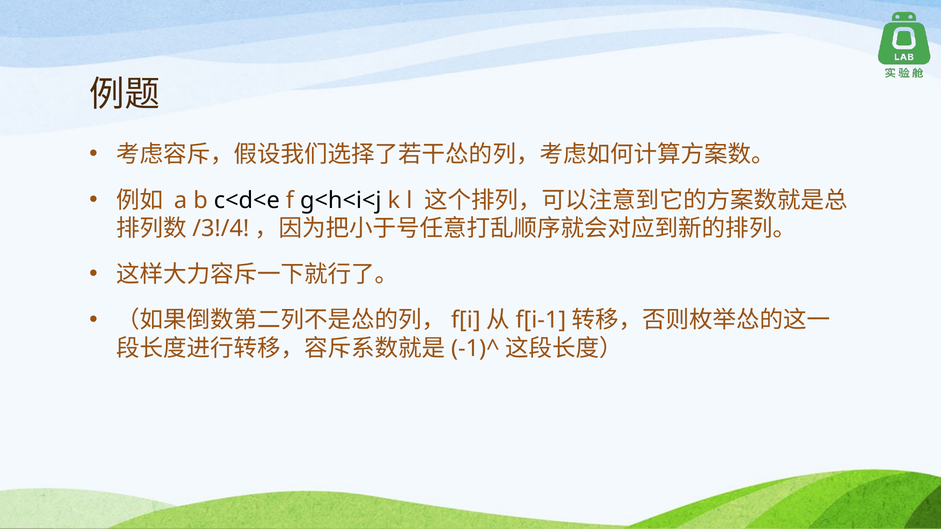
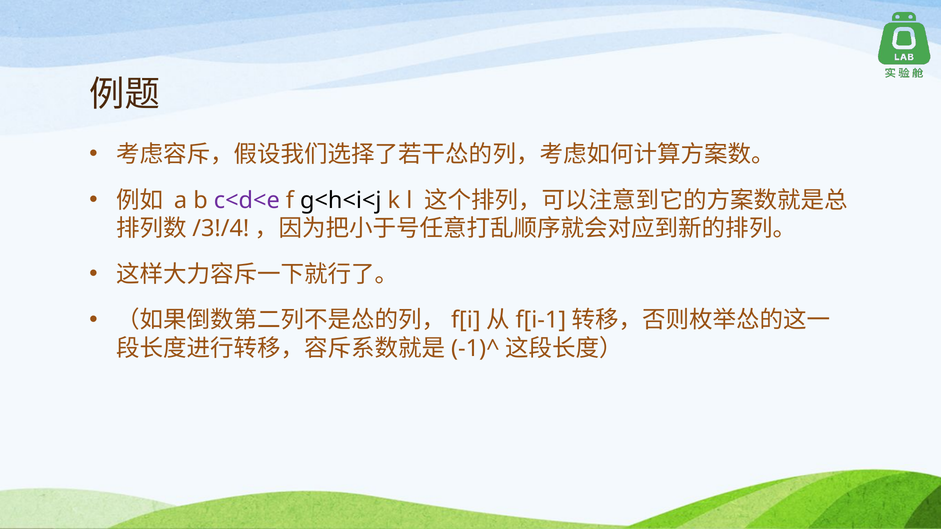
c<d<e colour: black -> purple (247, 200)
